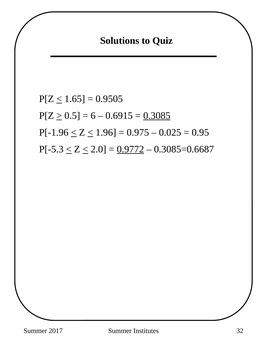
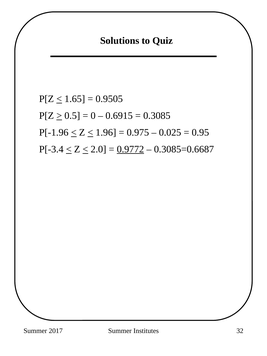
6: 6 -> 0 (93, 116)
0.3085 underline: present -> none (157, 116)
P[-5.3: P[-5.3 -> P[-3.4 (51, 149)
